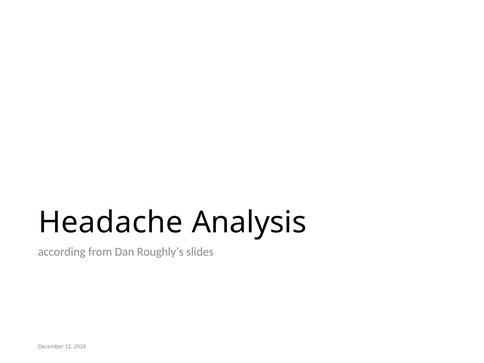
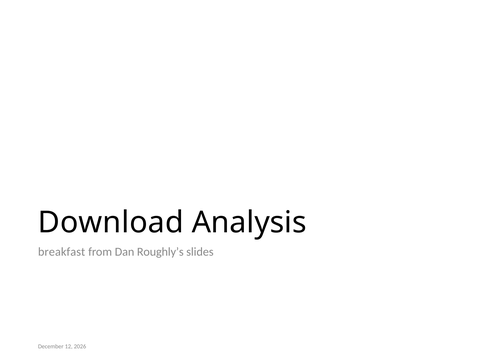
Headache: Headache -> Download (111, 223)
according: according -> breakfast (62, 252)
